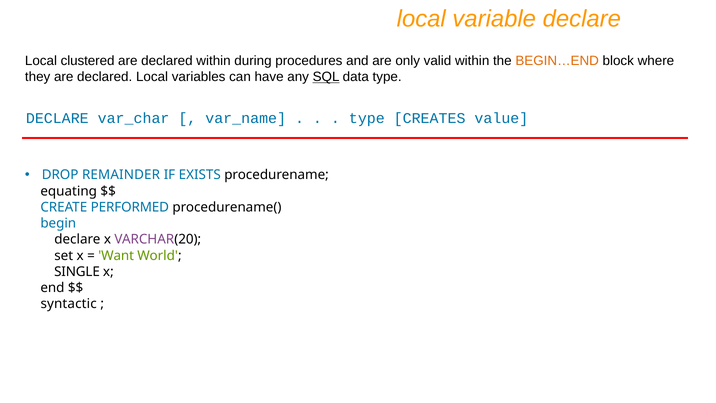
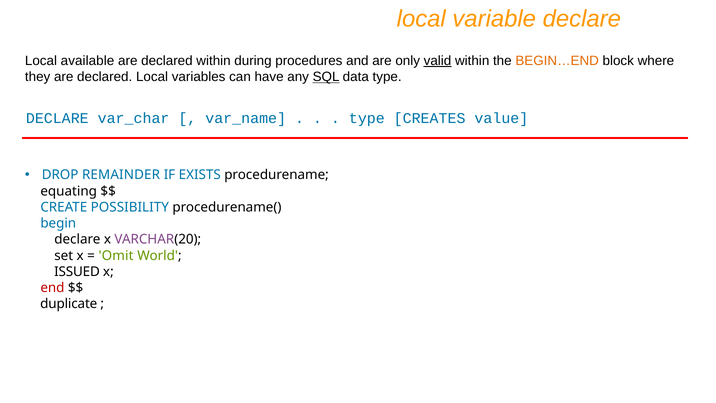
clustered: clustered -> available (88, 61)
valid underline: none -> present (437, 61)
PERFORMED: PERFORMED -> POSSIBILITY (130, 207)
Want: Want -> Omit (116, 255)
SINGLE: SINGLE -> ISSUED (77, 272)
end colour: black -> red (52, 288)
syntactic: syntactic -> duplicate (69, 304)
